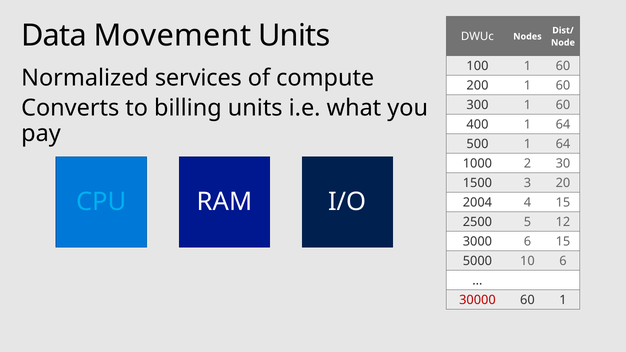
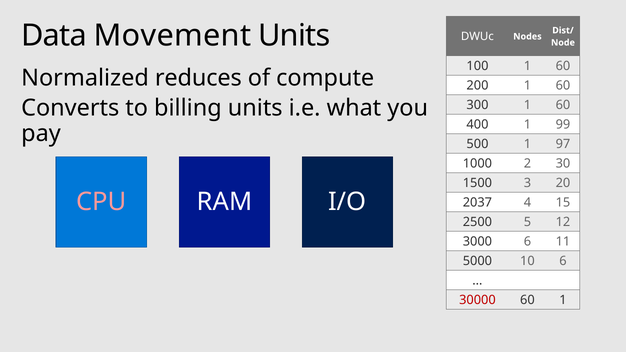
services: services -> reduces (198, 78)
400 1 64: 64 -> 99 (563, 125)
500 1 64: 64 -> 97 (563, 144)
CPU colour: light blue -> pink (101, 202)
2004: 2004 -> 2037 (477, 203)
6 15: 15 -> 11 (563, 242)
